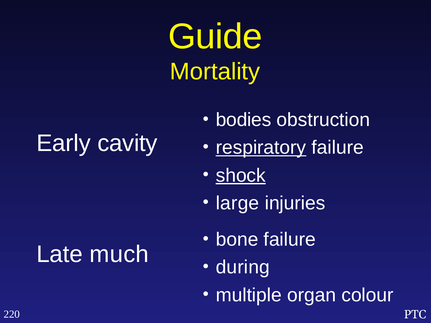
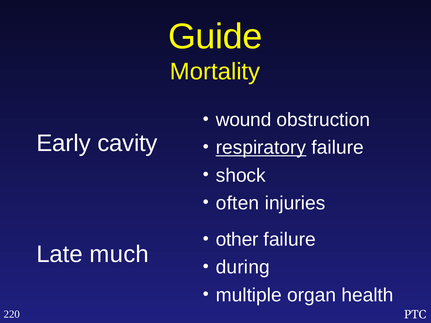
bodies: bodies -> wound (244, 120)
shock underline: present -> none (241, 176)
large: large -> often (238, 203)
bone: bone -> other (237, 240)
colour: colour -> health (368, 295)
